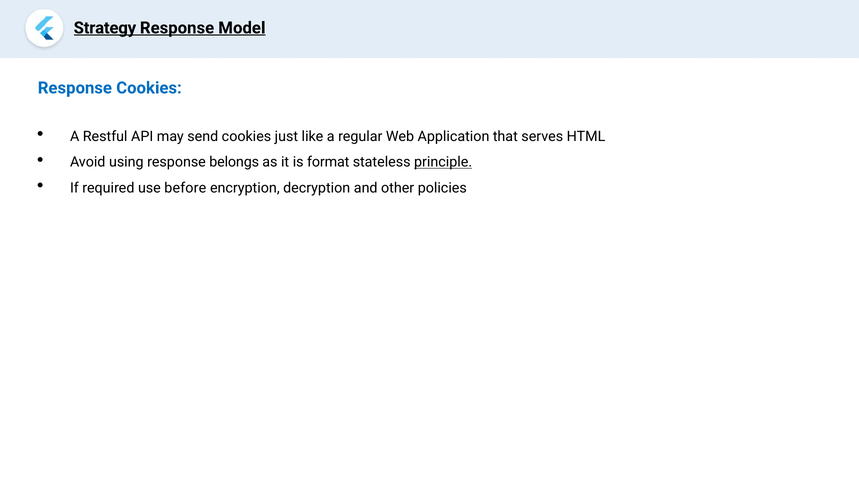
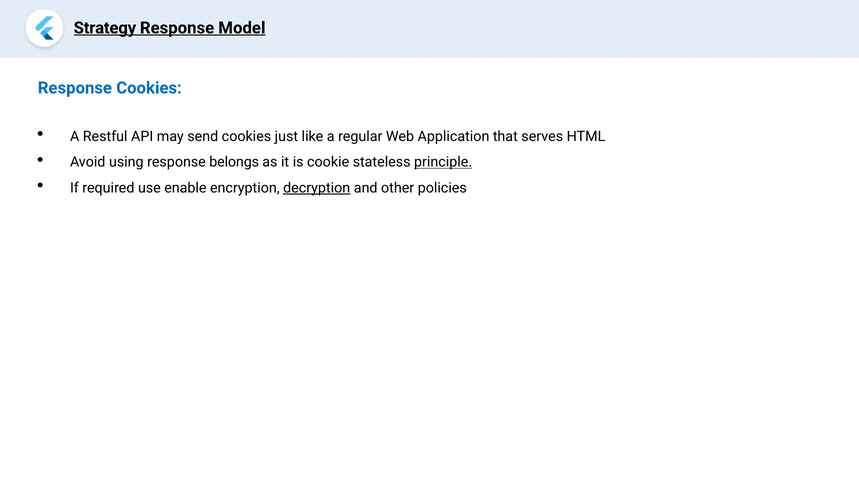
format: format -> cookie (328, 162)
before: before -> enable (185, 188)
decryption underline: none -> present (317, 188)
